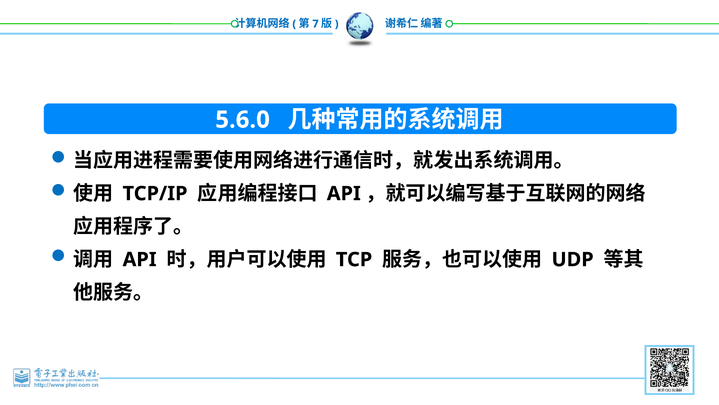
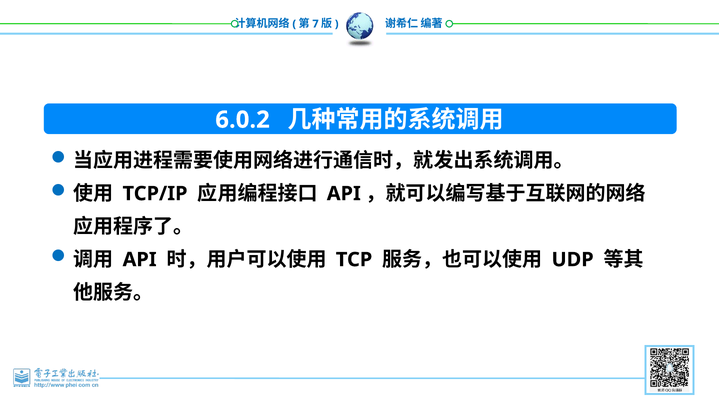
5.6.0: 5.6.0 -> 6.0.2 (243, 120)
